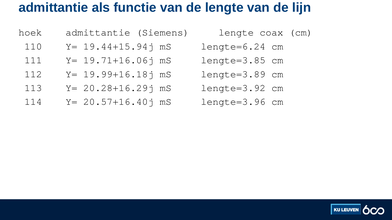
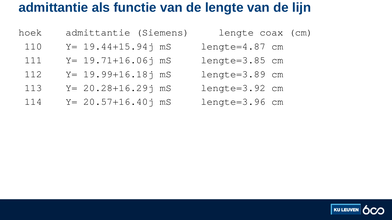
lengte=6.24: lengte=6.24 -> lengte=4.87 (233, 46)
